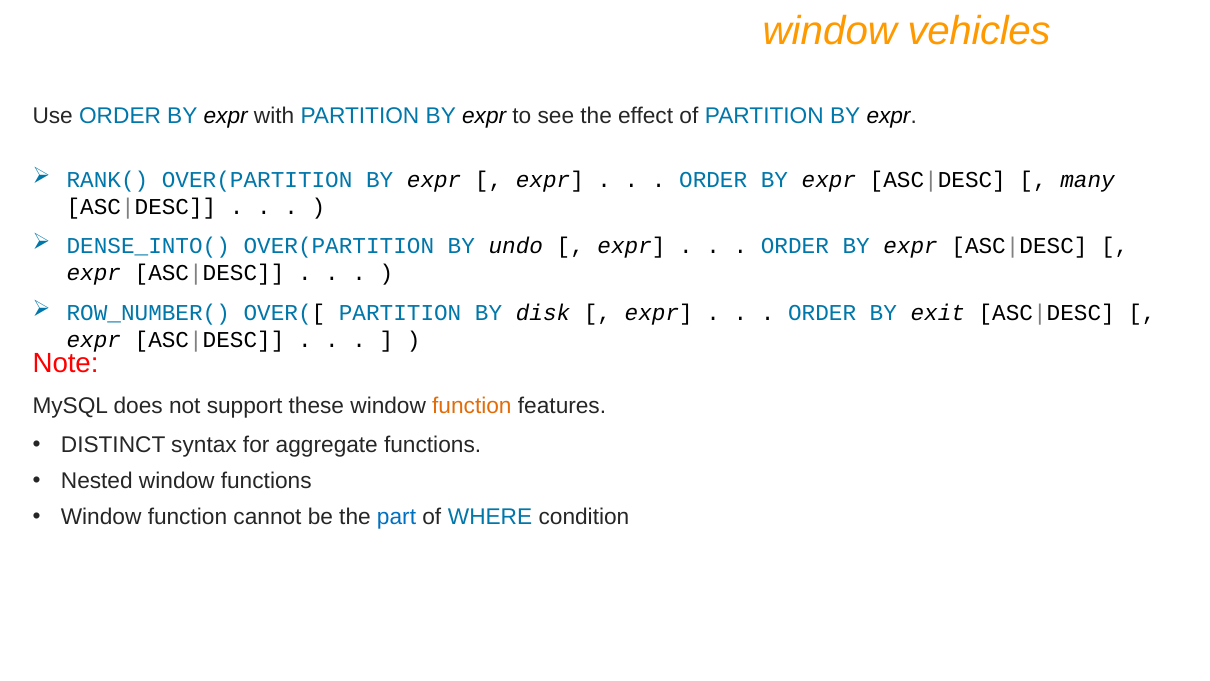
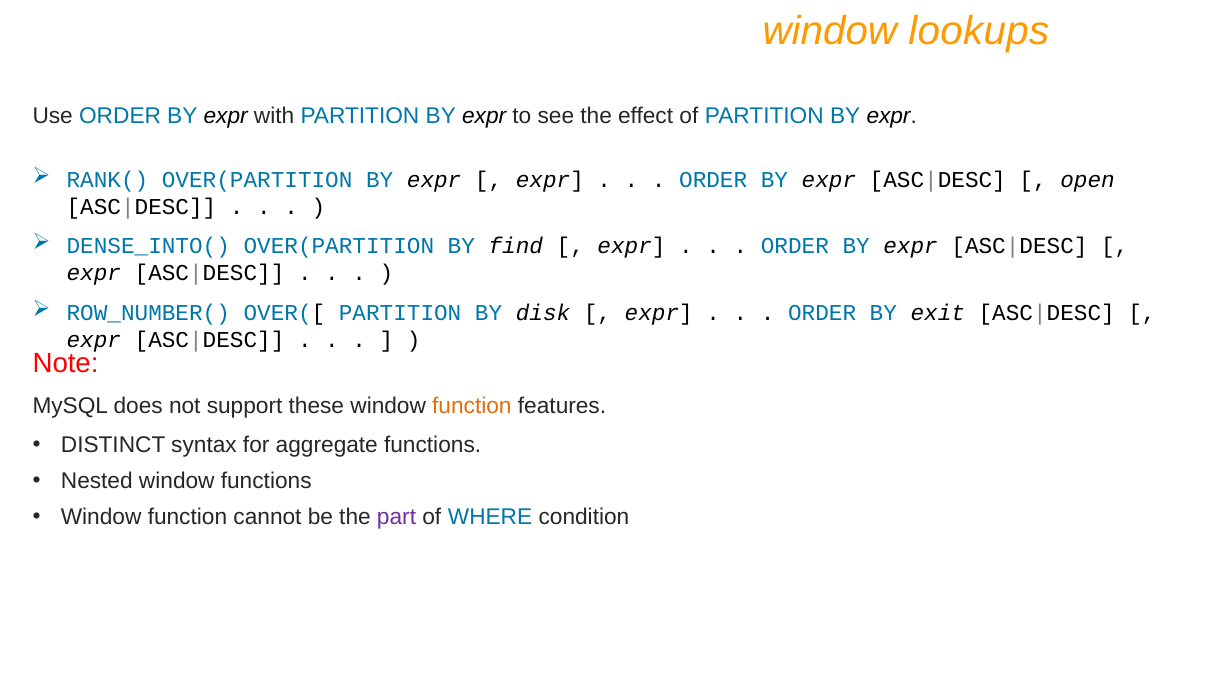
vehicles: vehicles -> lookups (979, 31)
many: many -> open (1088, 180)
undo: undo -> find (516, 246)
part colour: blue -> purple (396, 517)
